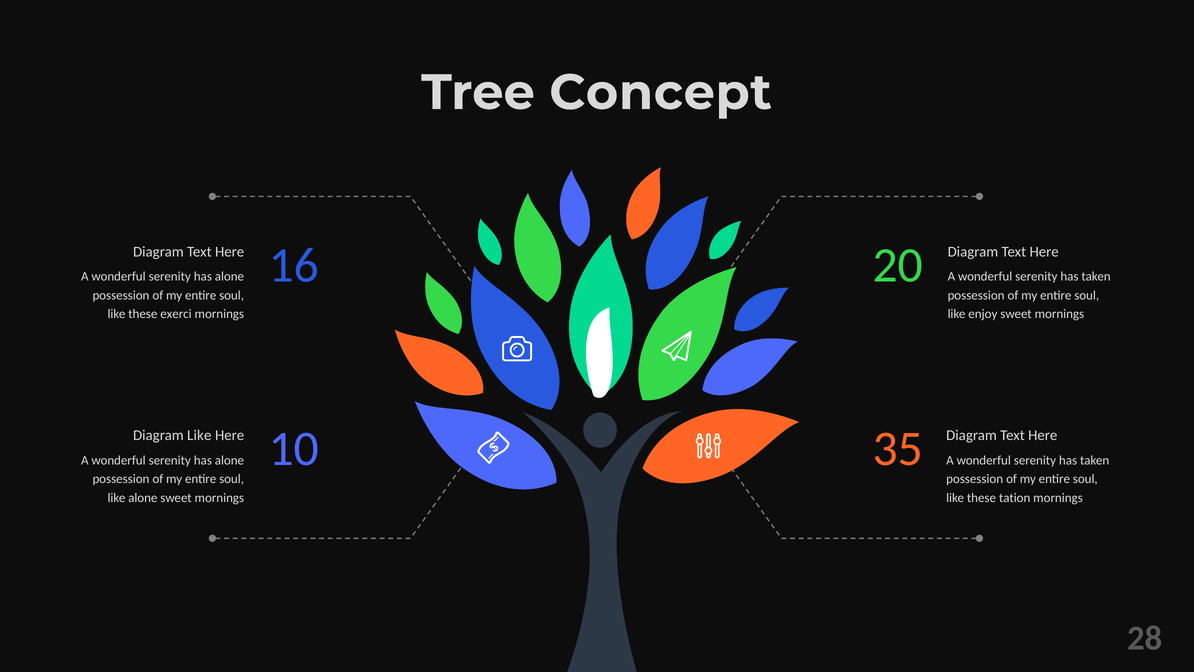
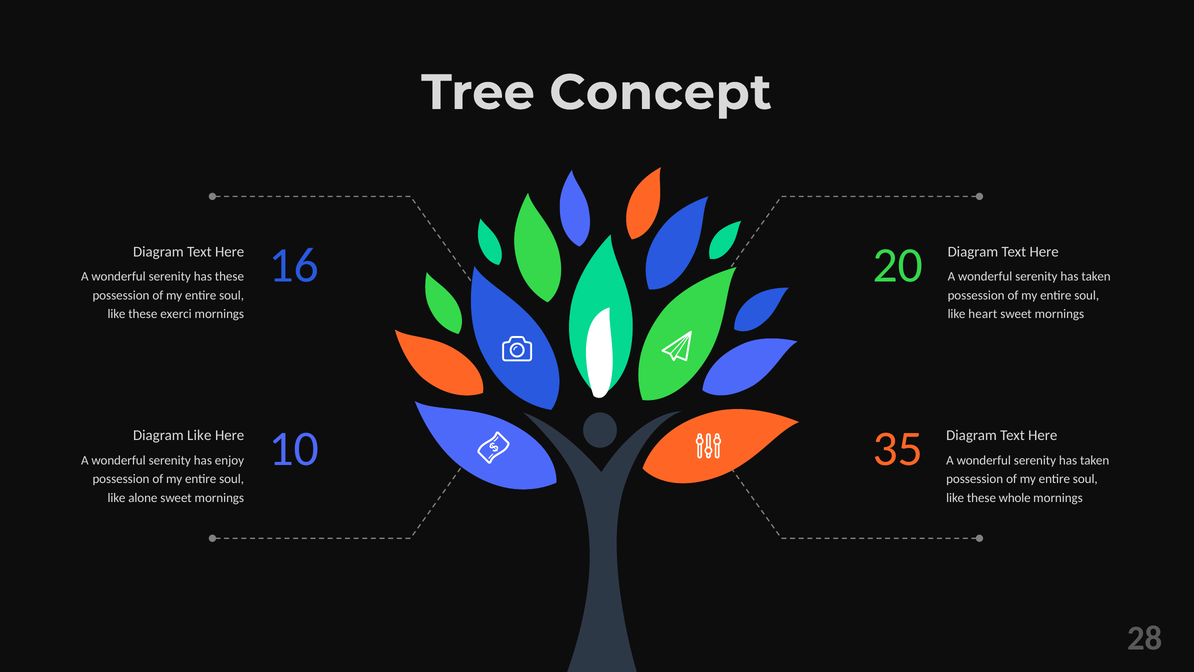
alone: alone -> these (229, 276)
enjoy: enjoy -> heart (983, 314)
alone: alone -> enjoy (229, 460)
tation: tation -> whole (1015, 497)
